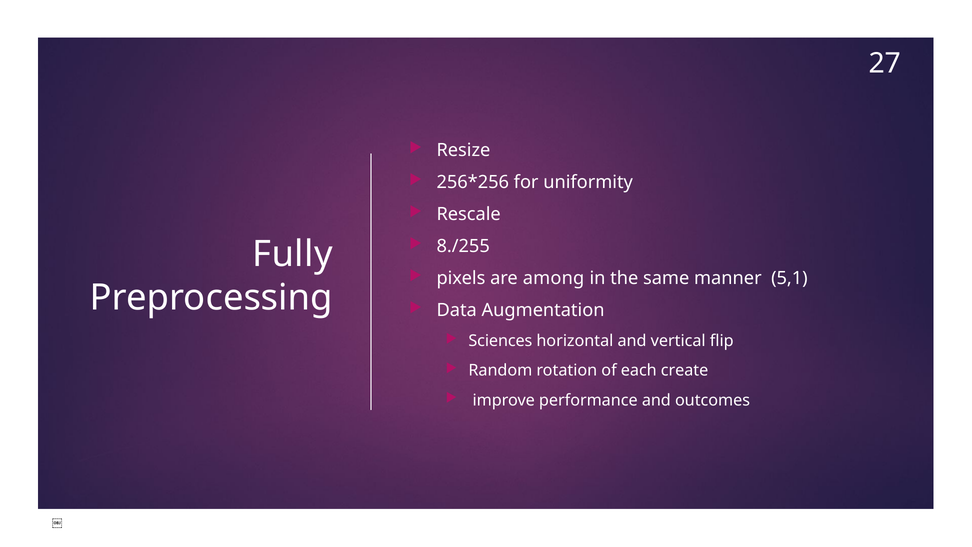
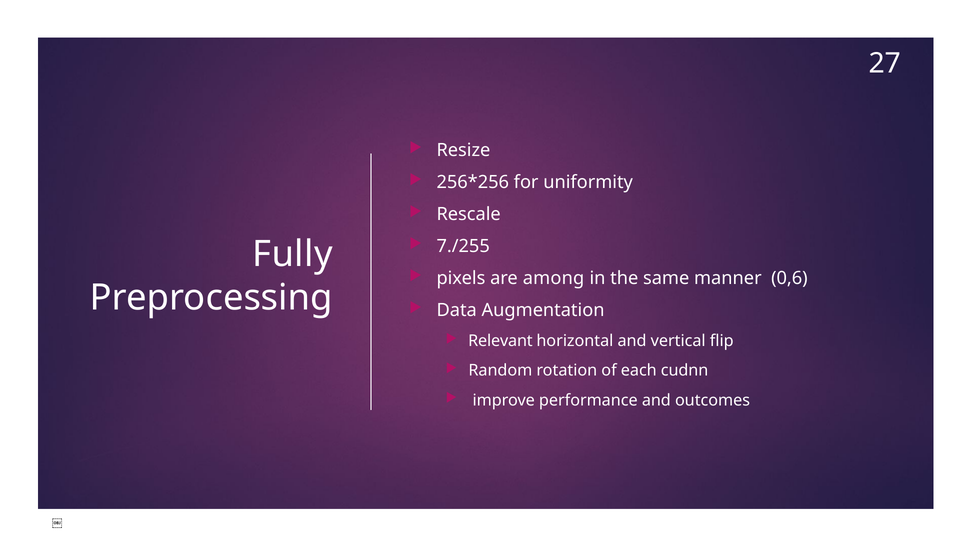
8./255: 8./255 -> 7./255 (463, 246)
5,1: 5,1 -> 0,6 (789, 278)
Sciences: Sciences -> Relevant (500, 341)
create: create -> cudnn (685, 370)
